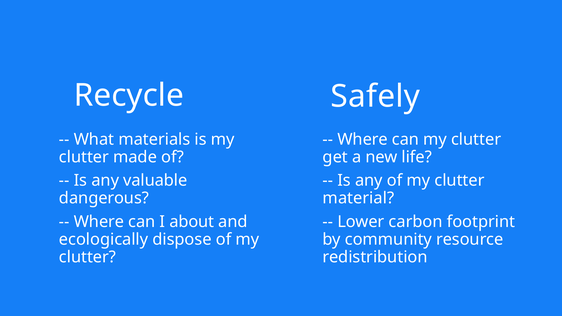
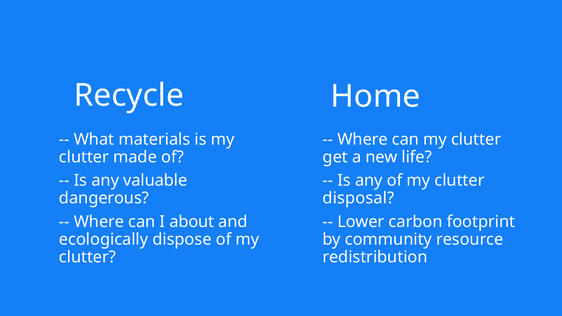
Safely: Safely -> Home (375, 96)
material: material -> disposal (358, 198)
